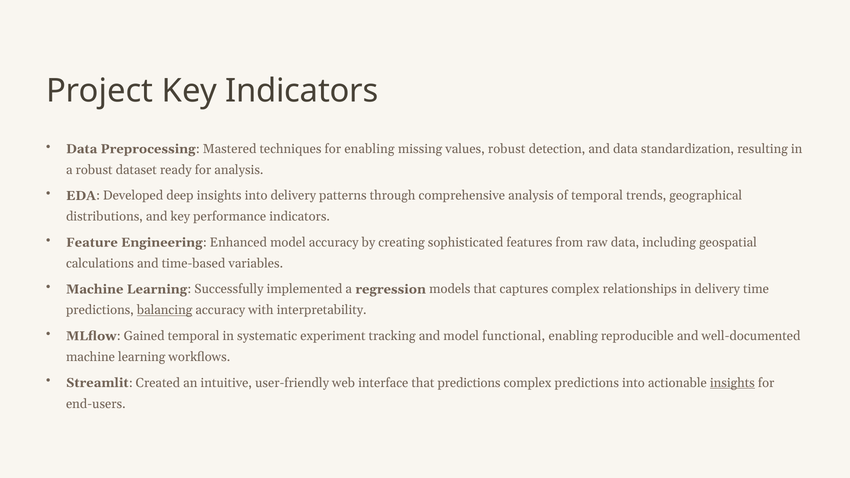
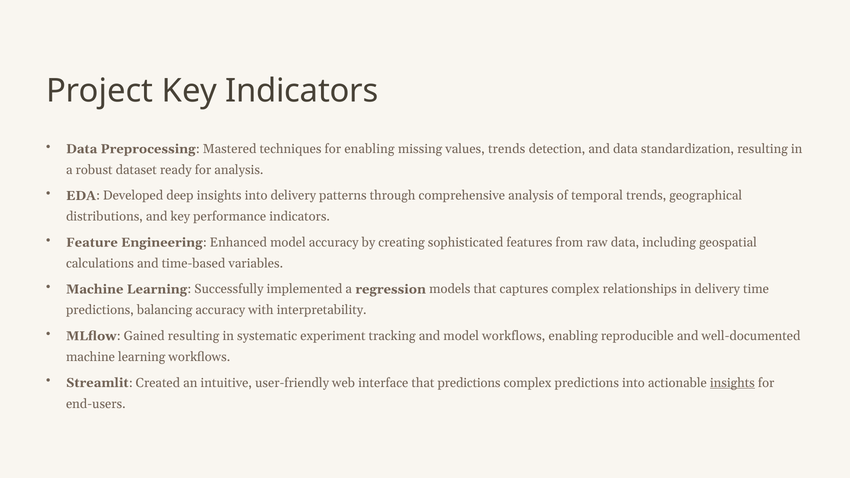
values robust: robust -> trends (507, 149)
balancing underline: present -> none (165, 310)
Gained temporal: temporal -> resulting (194, 336)
model functional: functional -> workflows (514, 336)
